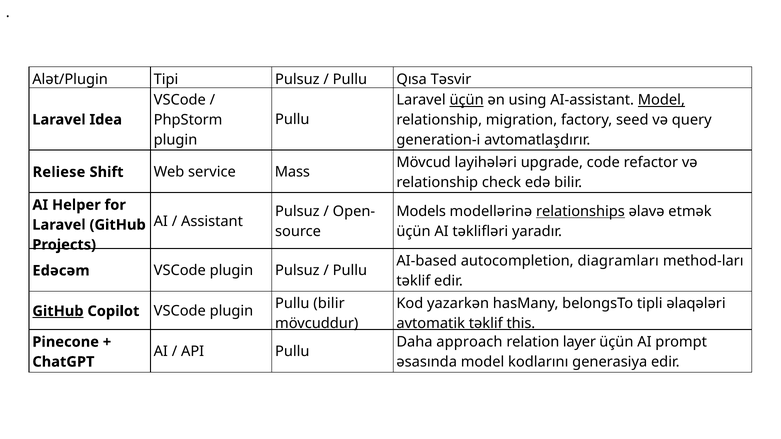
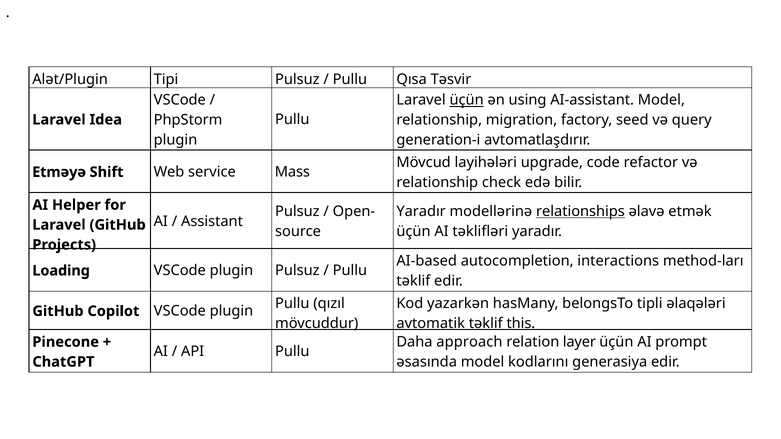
Model underline: present -> none (661, 100)
Reliese: Reliese -> Etməyə (59, 172)
Models: Models -> Yaradır (421, 212)
diagramları: diagramları -> interactions (618, 261)
Edəcəm: Edəcəm -> Loading (61, 271)
Pullu bilir: bilir -> qızıl (329, 304)
GitHub underline: present -> none (58, 311)
